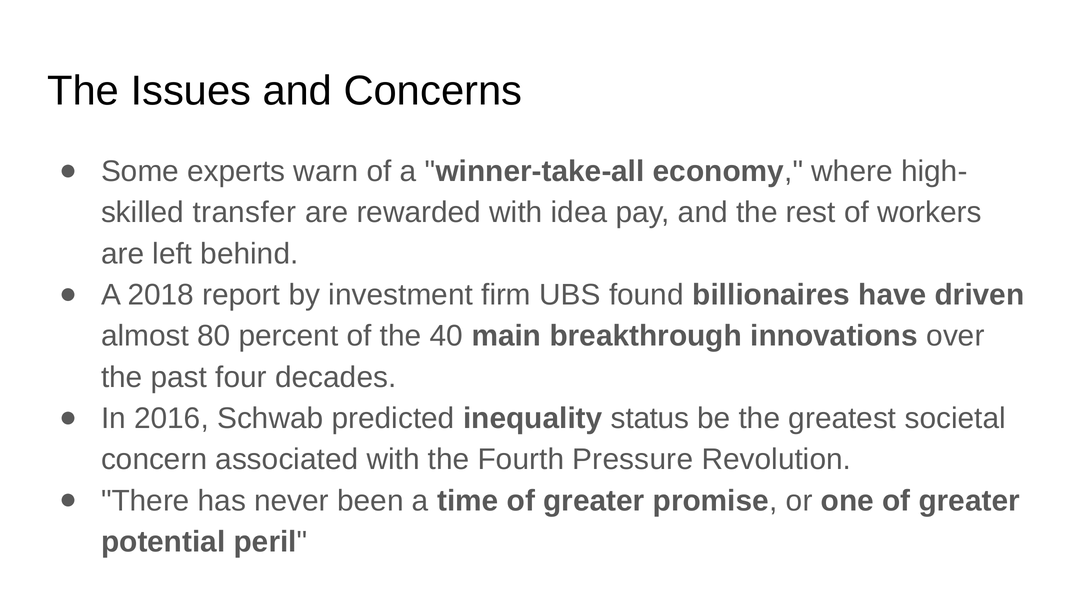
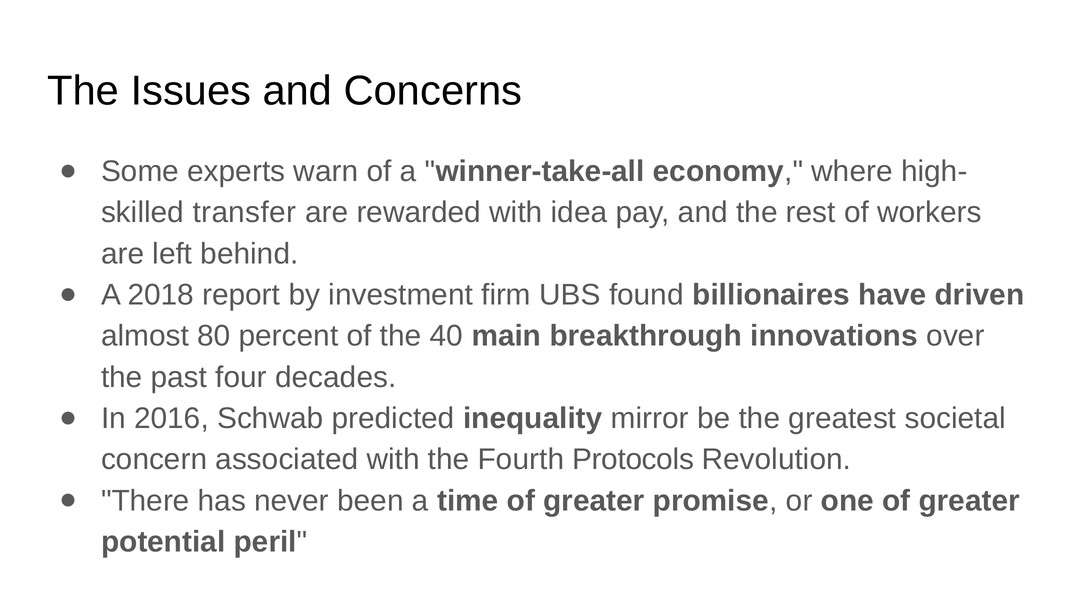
status: status -> mirror (650, 419)
Pressure: Pressure -> Protocols (633, 460)
